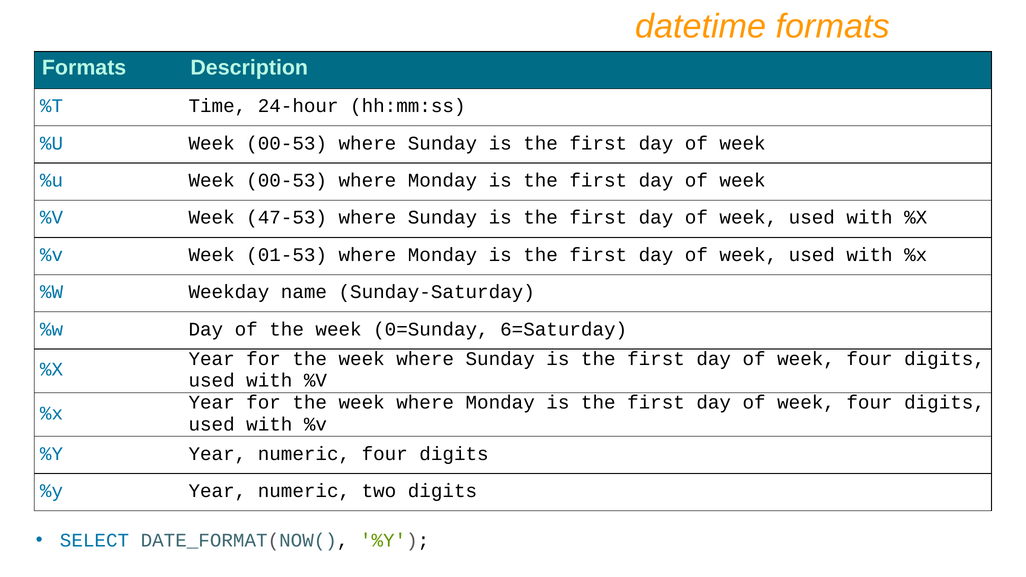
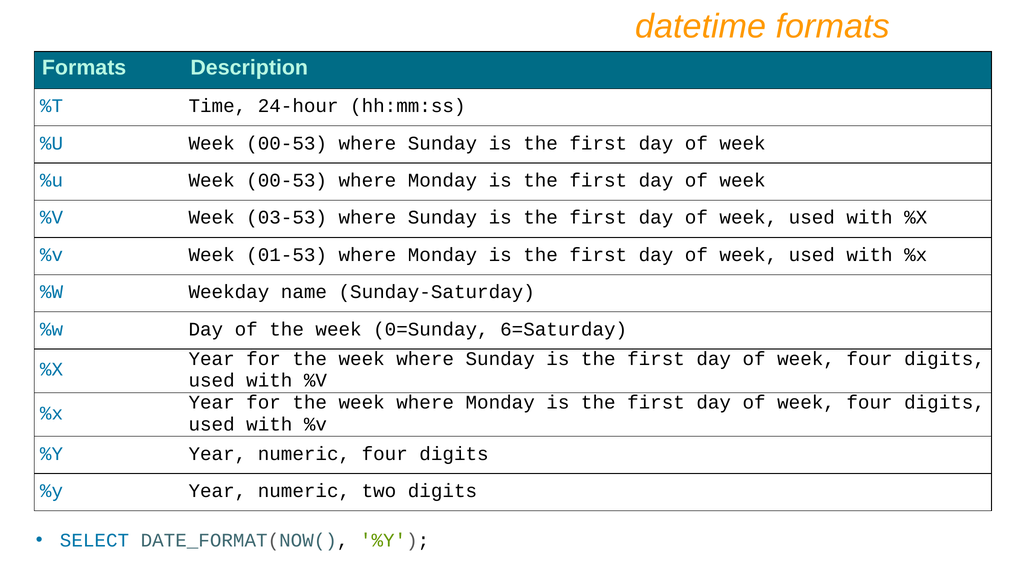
47-53: 47-53 -> 03-53 (287, 218)
